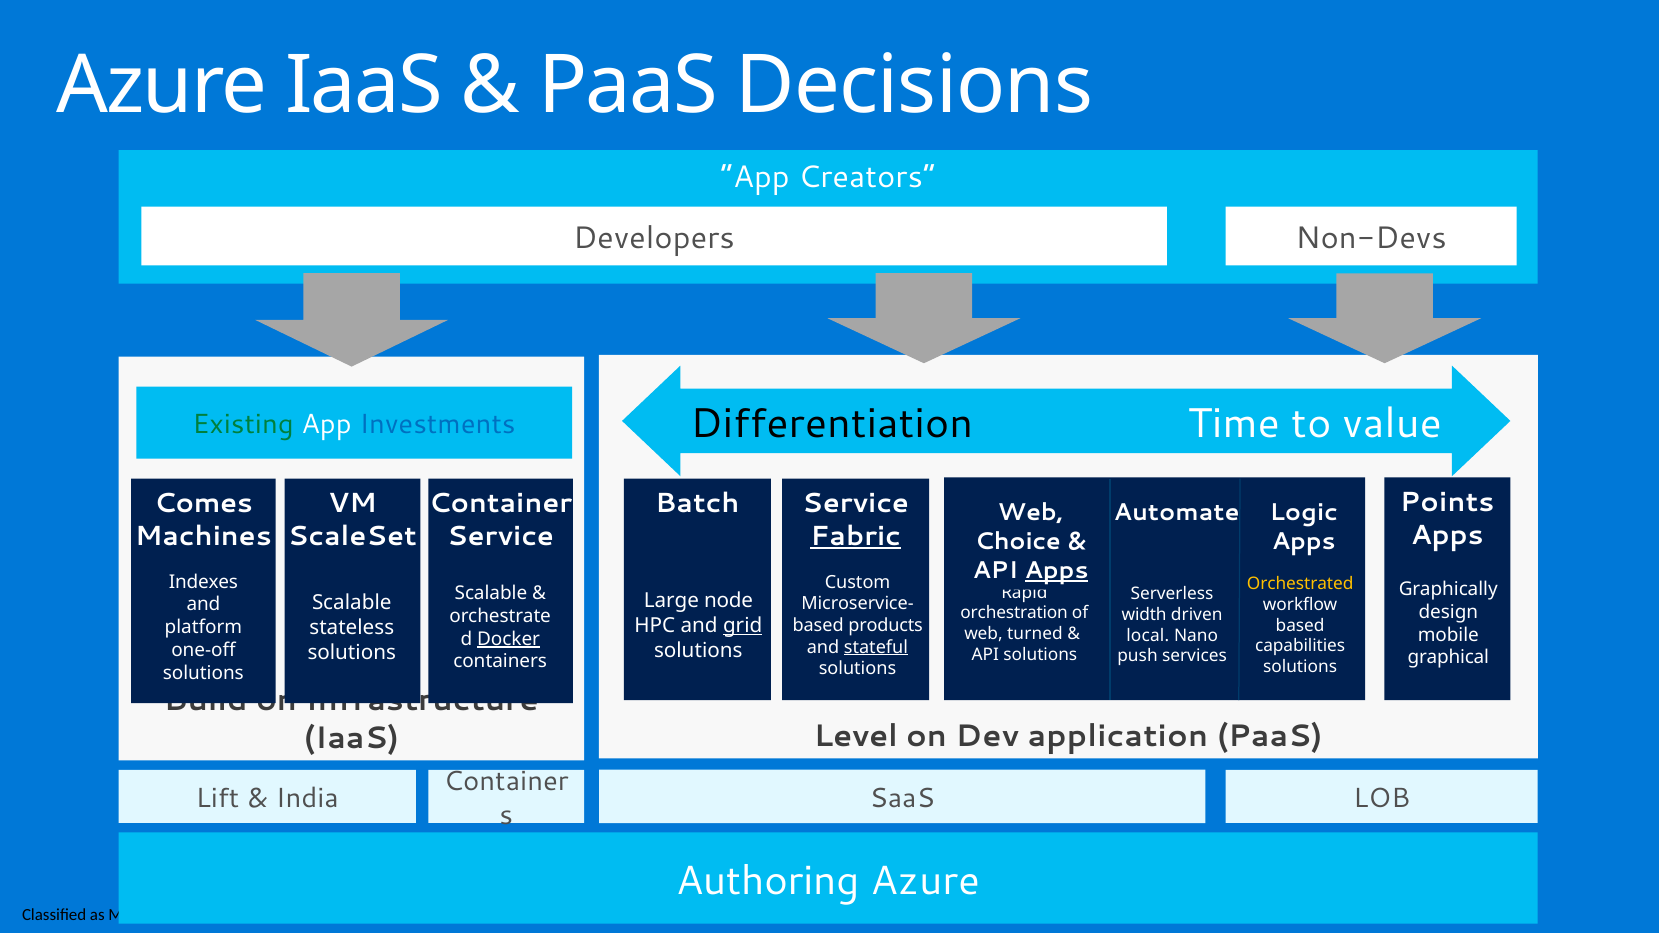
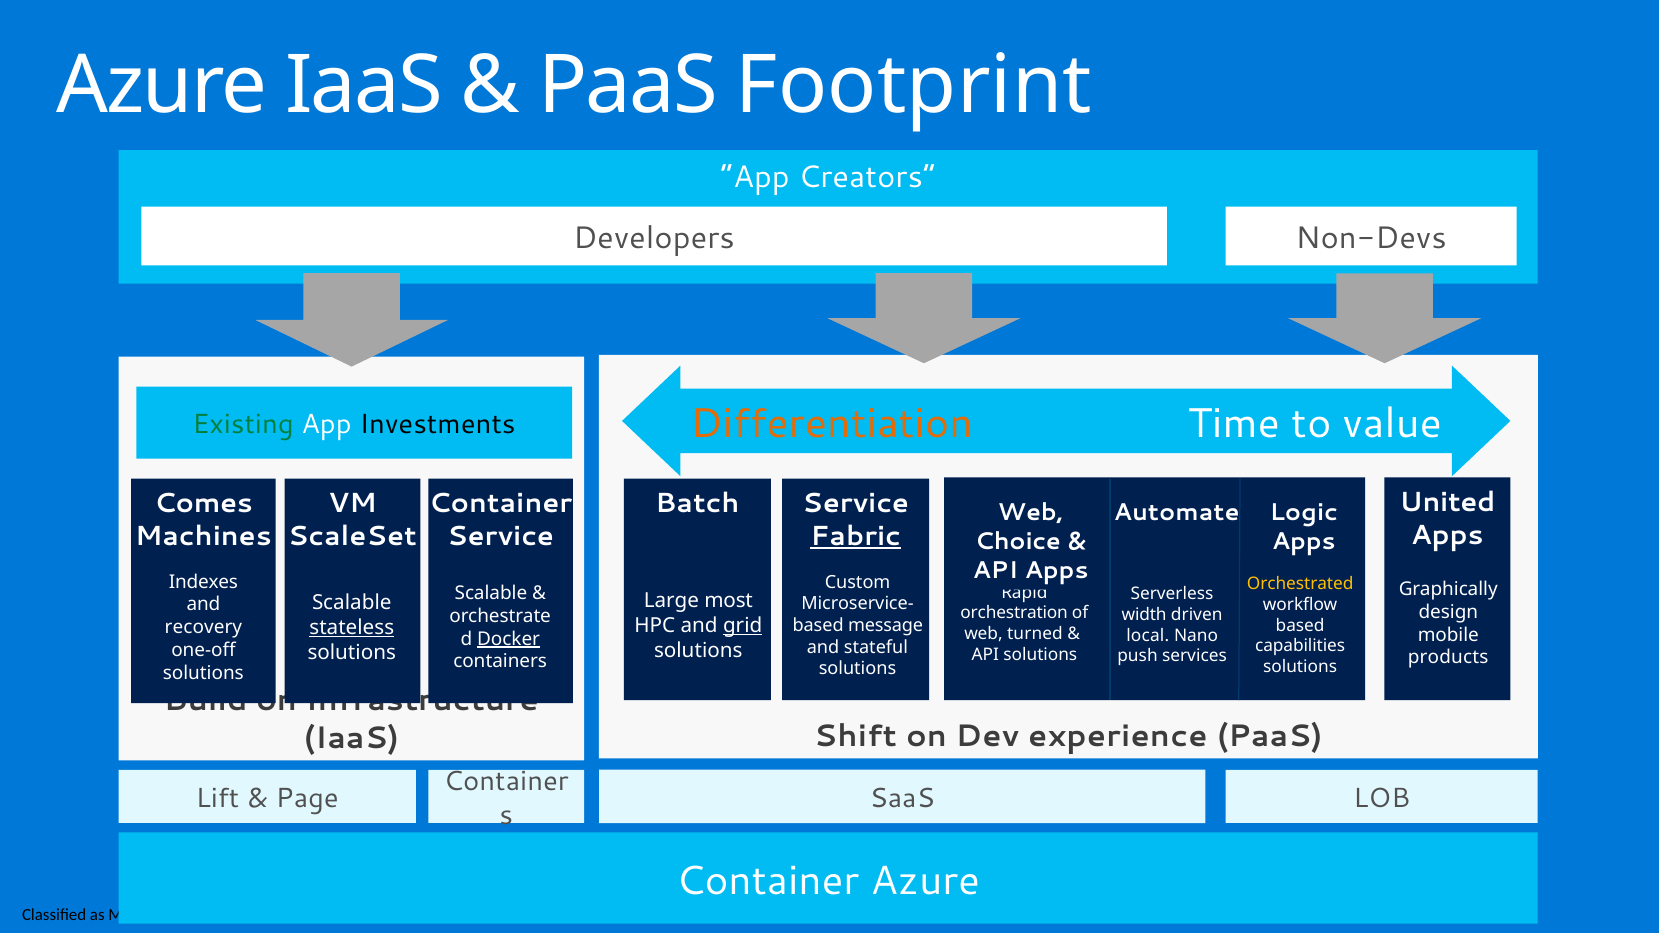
Decisions: Decisions -> Footprint (914, 86)
Differentiation colour: black -> orange (832, 424)
Investments colour: blue -> black (438, 424)
Points: Points -> United (1447, 502)
Apps underline: present -> none (1057, 571)
node: node -> most (729, 601)
products: products -> message (886, 625)
stateless underline: none -> present (352, 628)
platform: platform -> recovery (203, 627)
stateful underline: present -> none (876, 647)
graphical: graphical -> products (1448, 658)
Level: Level -> Shift (855, 736)
application: application -> experience (1118, 736)
India: India -> Page (307, 798)
Authoring: Authoring -> Container (768, 881)
